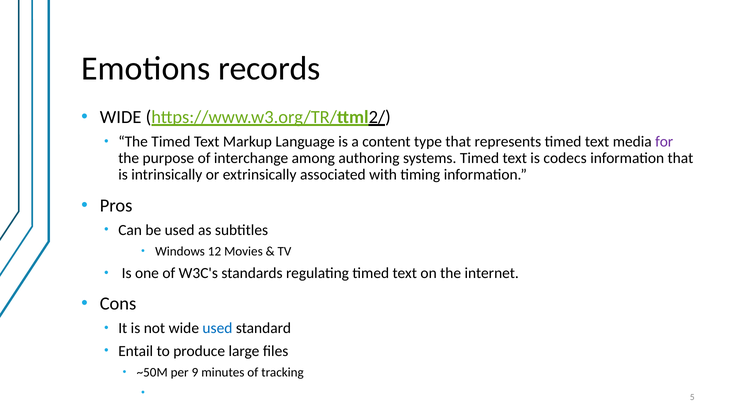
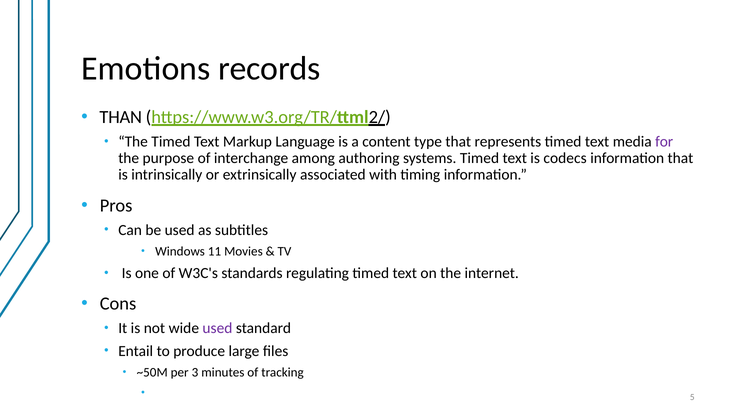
WIDE: WIDE -> THAN (121, 117)
12: 12 -> 11 (215, 251)
used colour: blue -> purple (217, 328)
9: 9 -> 3 (195, 372)
